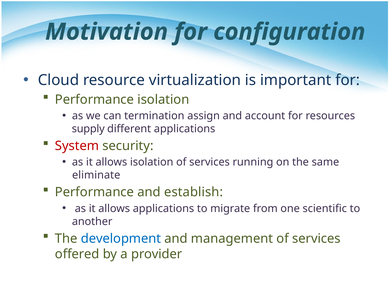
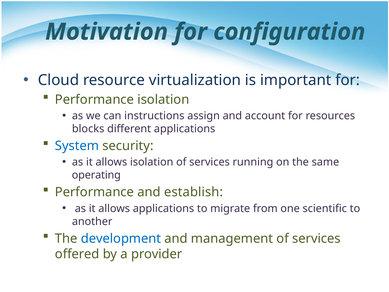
termination: termination -> instructions (154, 116)
supply: supply -> blocks (88, 129)
System colour: red -> blue (77, 146)
eliminate: eliminate -> operating (96, 175)
